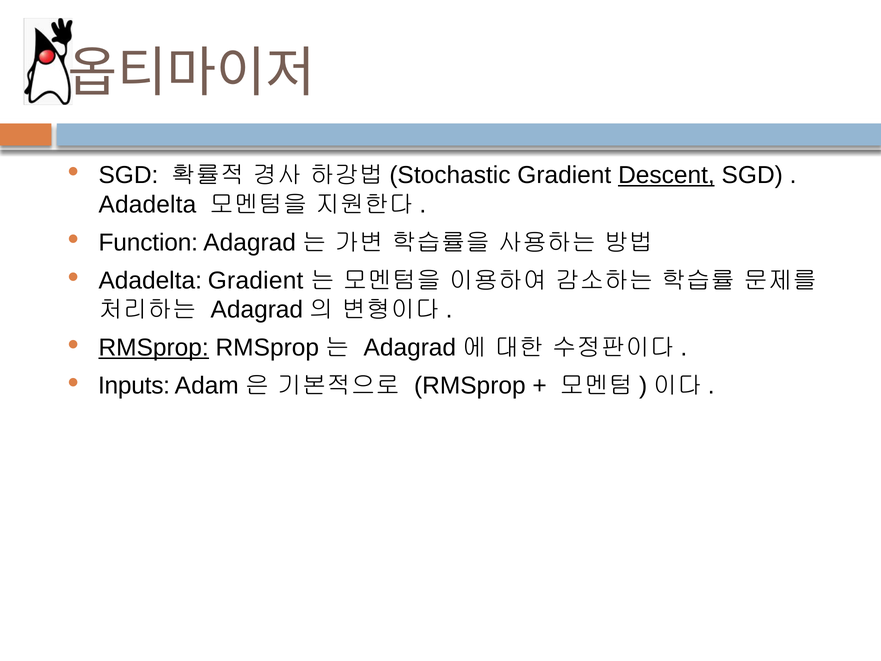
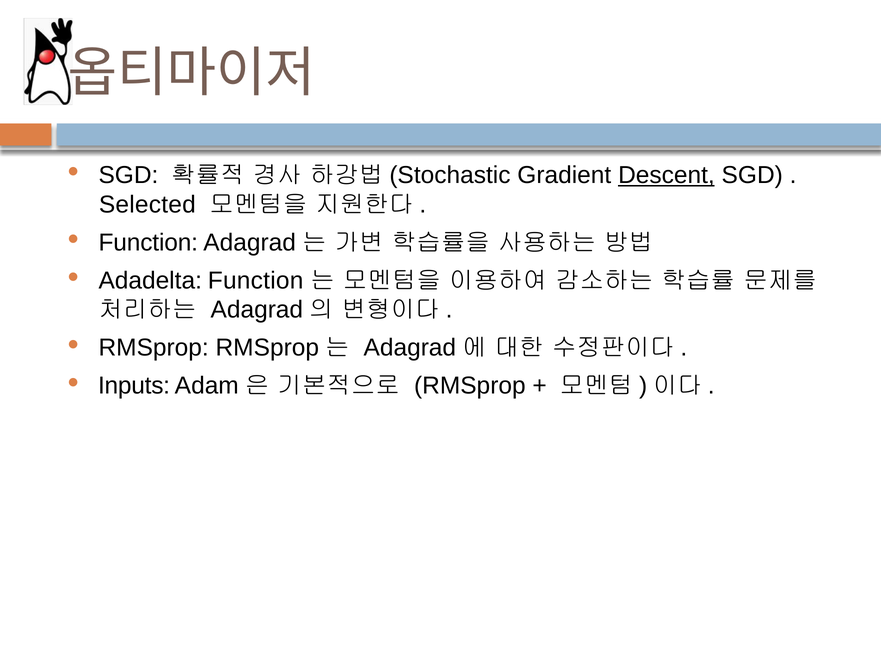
Adadelta: Adadelta -> Selected (147, 204)
Adadelta Gradient: Gradient -> Function (256, 280)
RMSprop underline: present -> none (154, 348)
